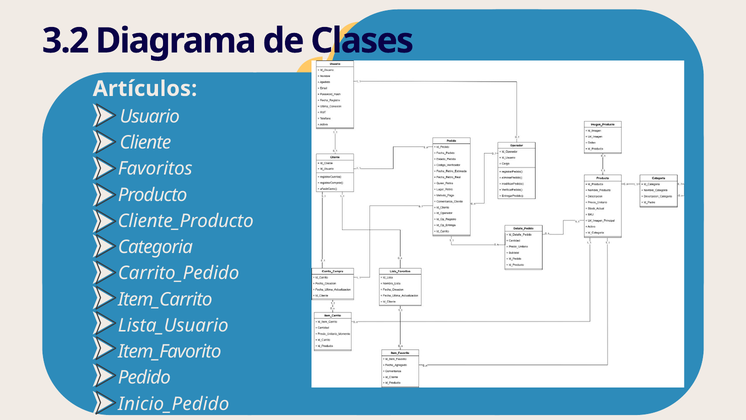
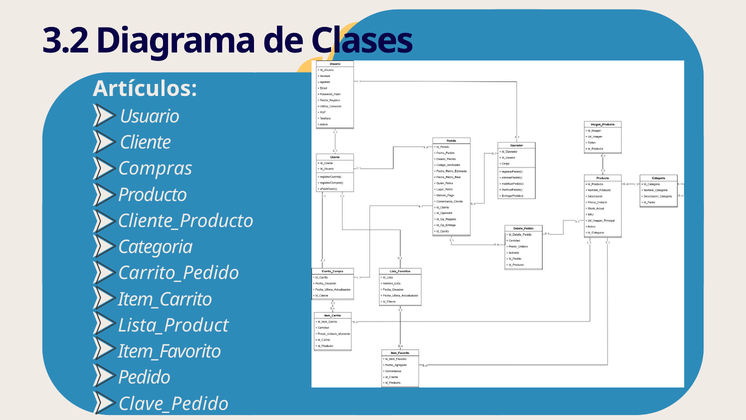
Favoritos: Favoritos -> Compras (155, 169)
Lista_Usuario: Lista_Usuario -> Lista_Product (173, 325)
Inicio_Pedido: Inicio_Pedido -> Clave_Pedido (174, 404)
